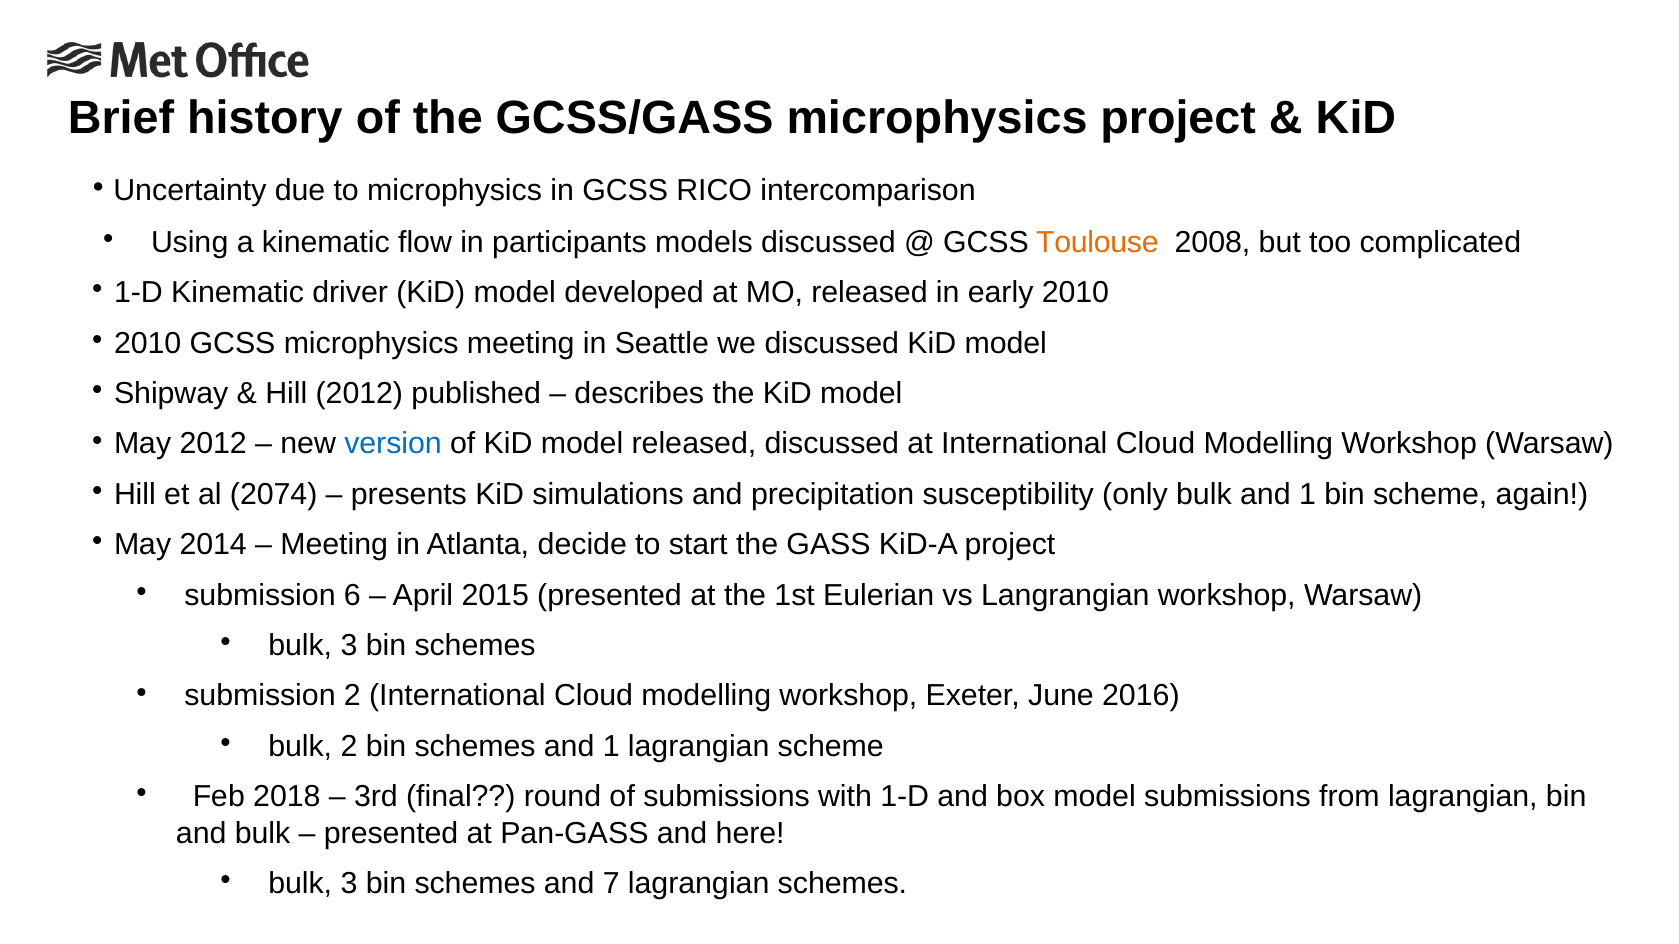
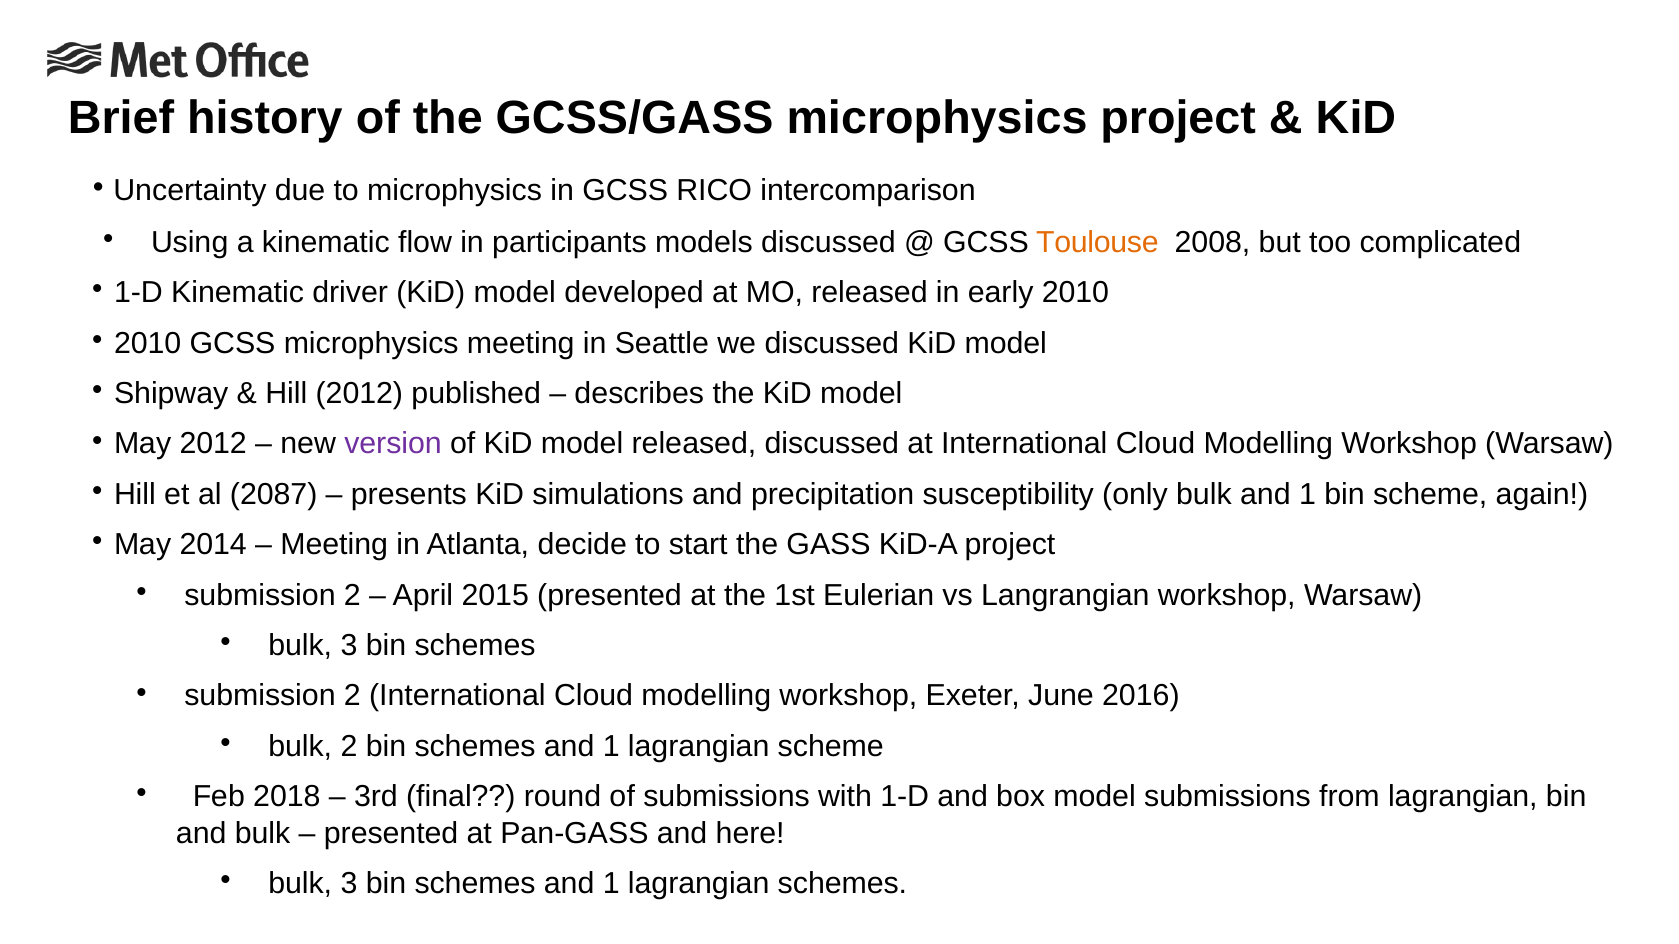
version colour: blue -> purple (393, 444)
2074: 2074 -> 2087 (274, 495)
6: 6 -> 2 (352, 595)
7: 7 -> 1 (611, 884)
